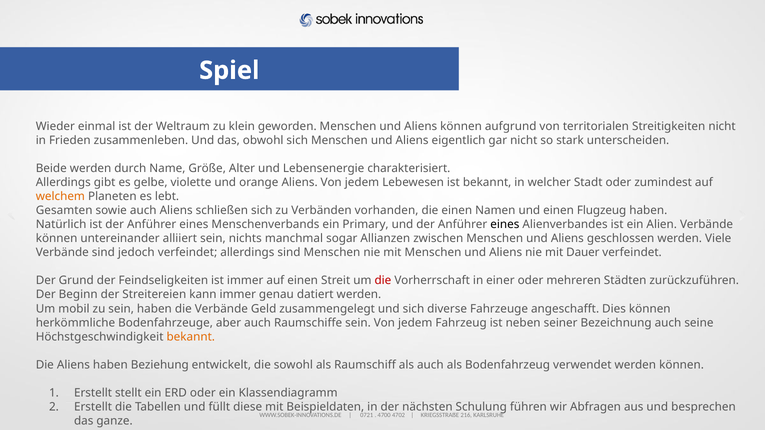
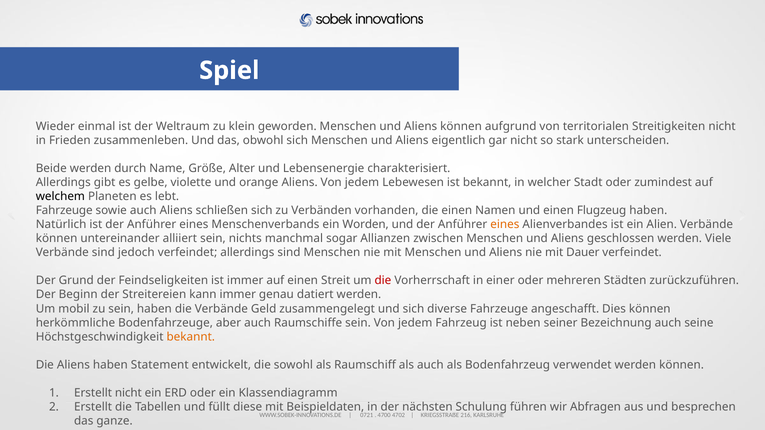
welchem colour: orange -> black (60, 197)
Gesamten: Gesamten -> Fahrzeuge (64, 211)
Primary: Primary -> Worden (366, 225)
eines colour: black -> orange (505, 225)
Beziehung: Beziehung -> Statement (160, 365)
Erstellt stellt: stellt -> nicht (128, 393)
